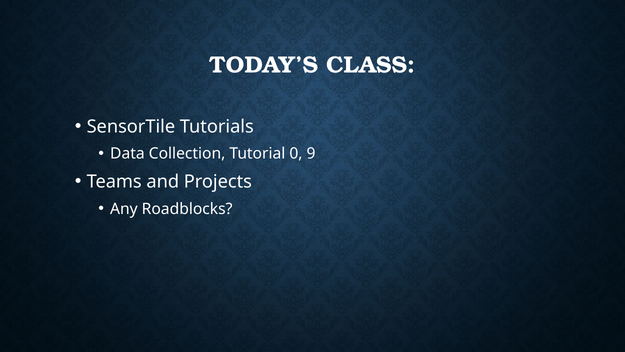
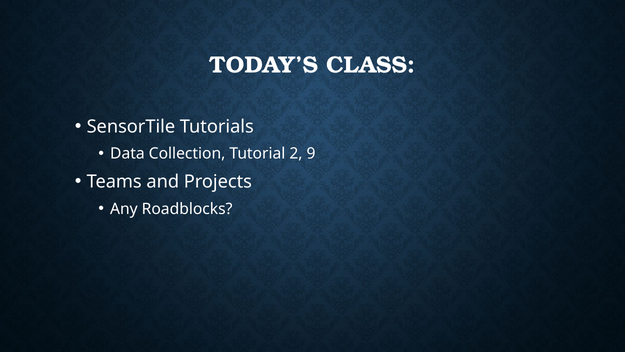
0: 0 -> 2 (296, 154)
